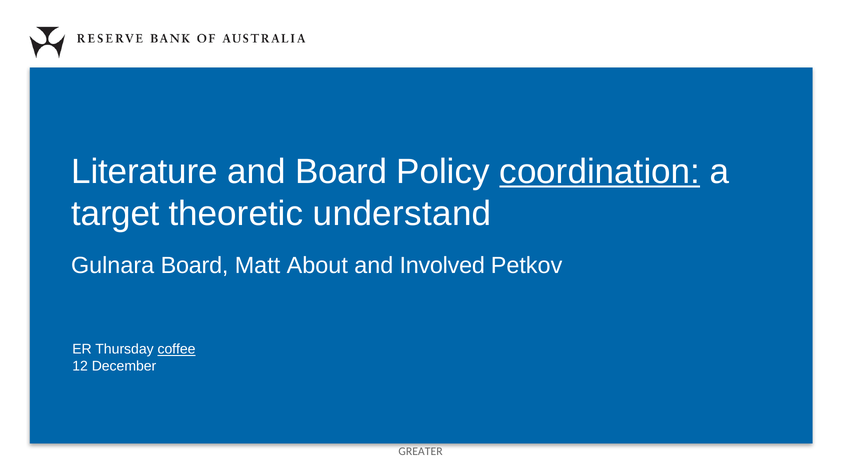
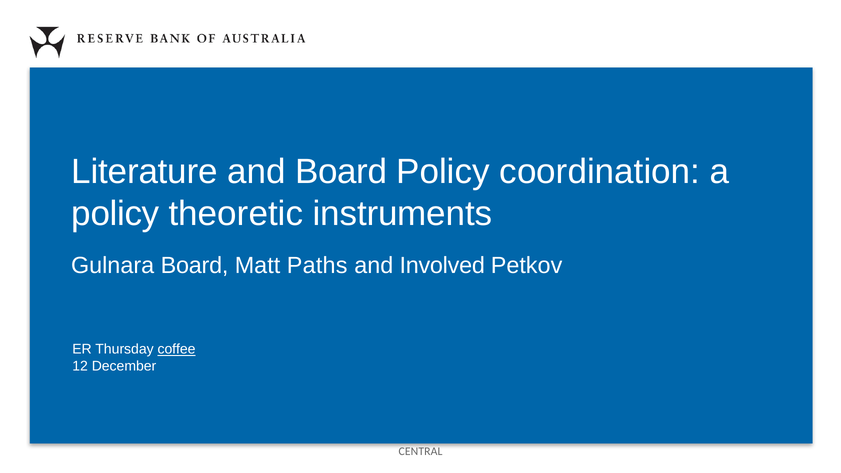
coordination underline: present -> none (600, 172)
target: target -> policy (115, 214)
understand: understand -> instruments (402, 214)
About: About -> Paths (317, 266)
GREATER: GREATER -> CENTRAL (420, 452)
